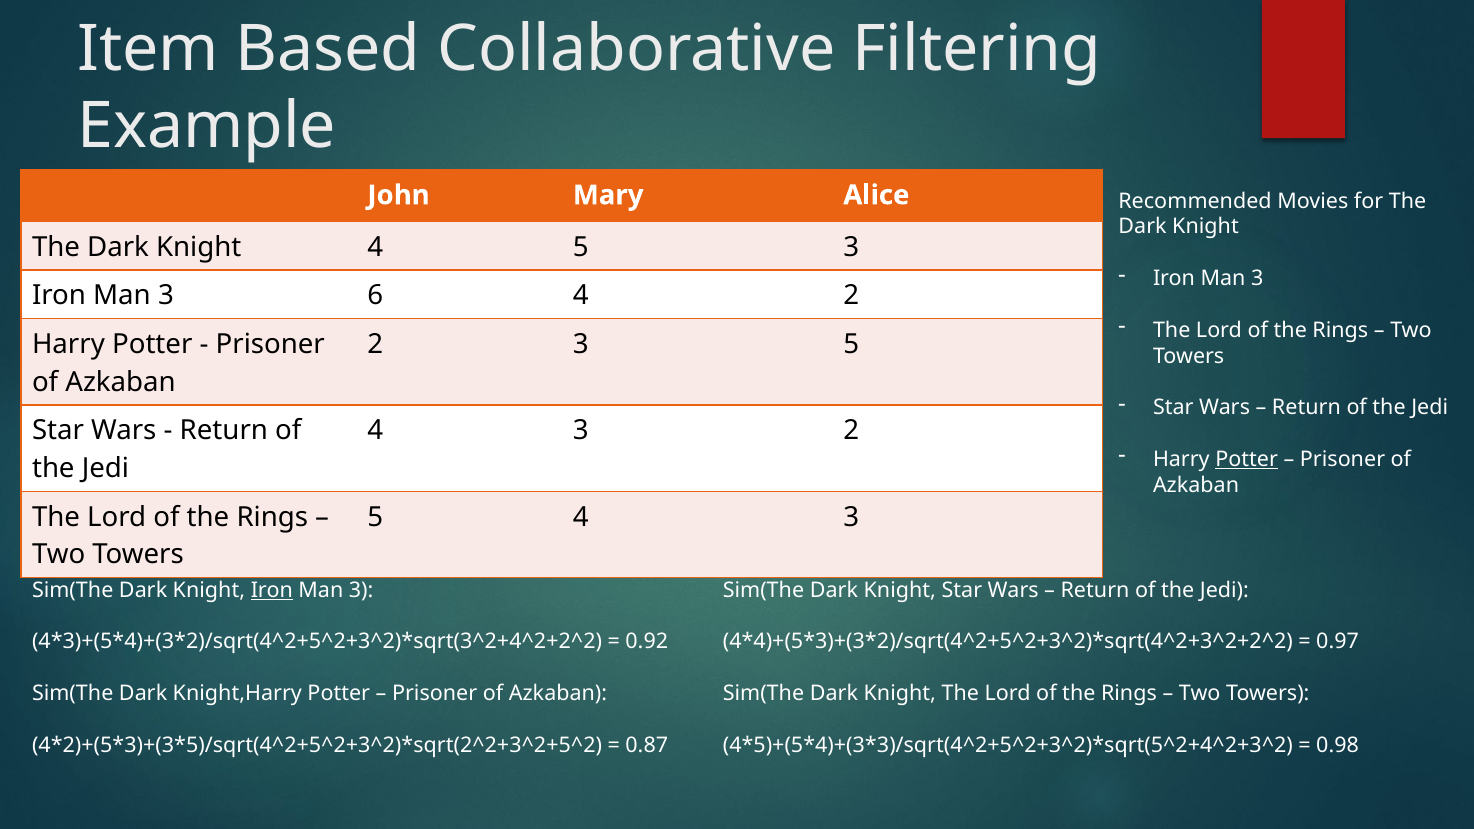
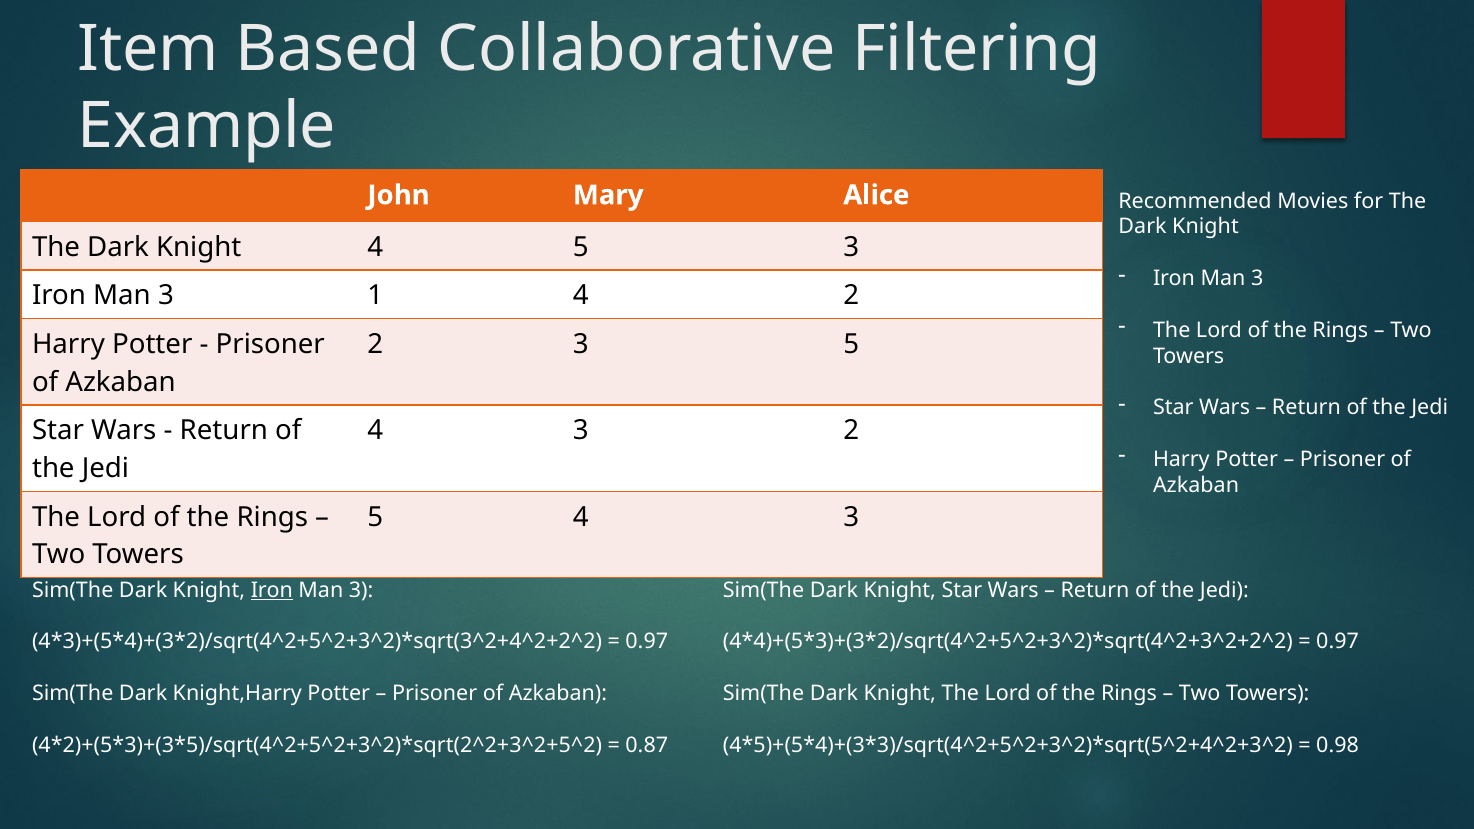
6: 6 -> 1 (375, 296)
Potter underline: present -> none (1247, 459)
0.92: 0.92 -> 0.97 (647, 642)
